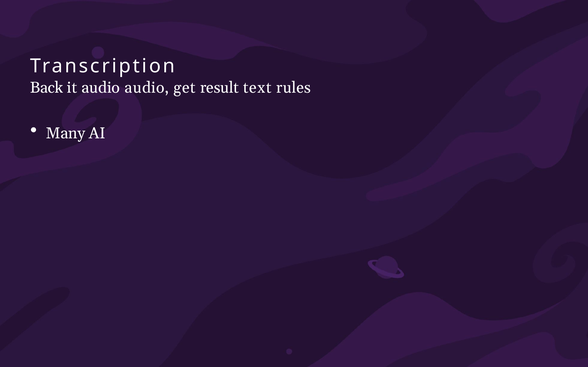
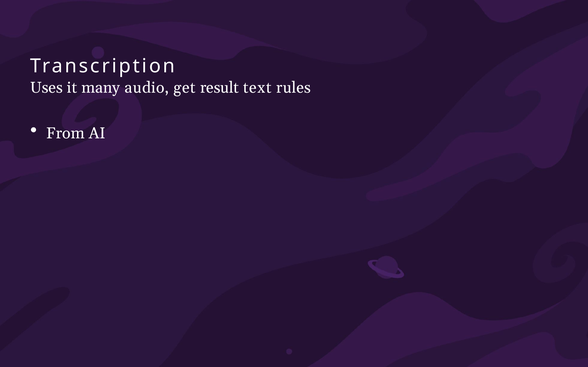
Back: Back -> Uses (46, 88)
it audio: audio -> many (101, 88)
Many: Many -> From (65, 133)
